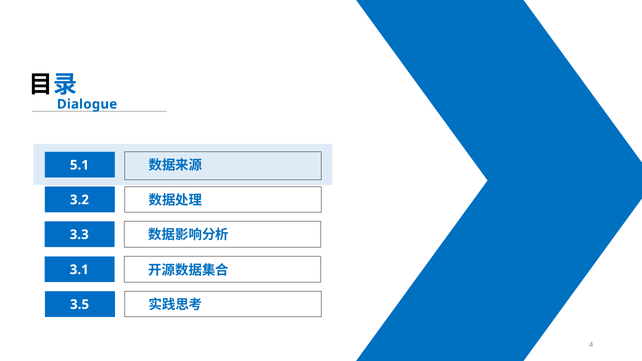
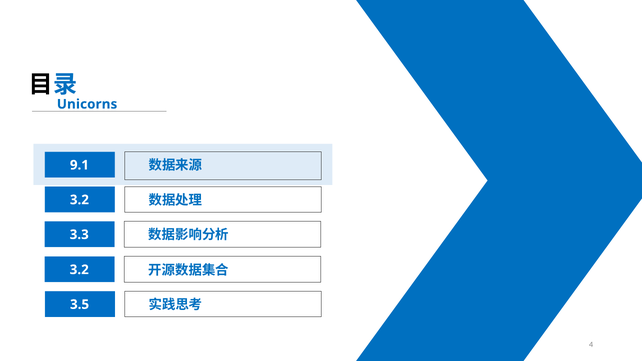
Dialogue: Dialogue -> Unicorns (87, 104)
5.1: 5.1 -> 9.1 (79, 165)
3.1: 3.1 -> 3.2 (79, 270)
